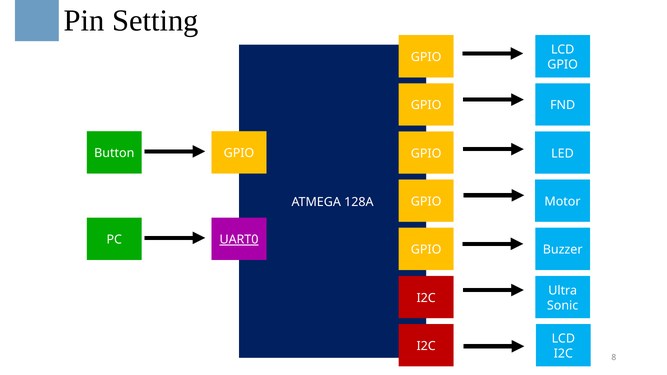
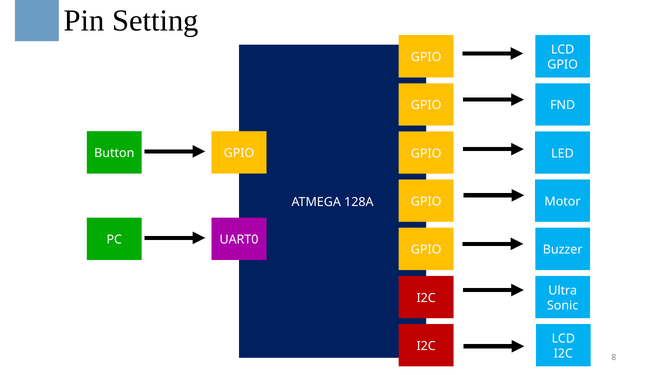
UART0 underline: present -> none (239, 240)
